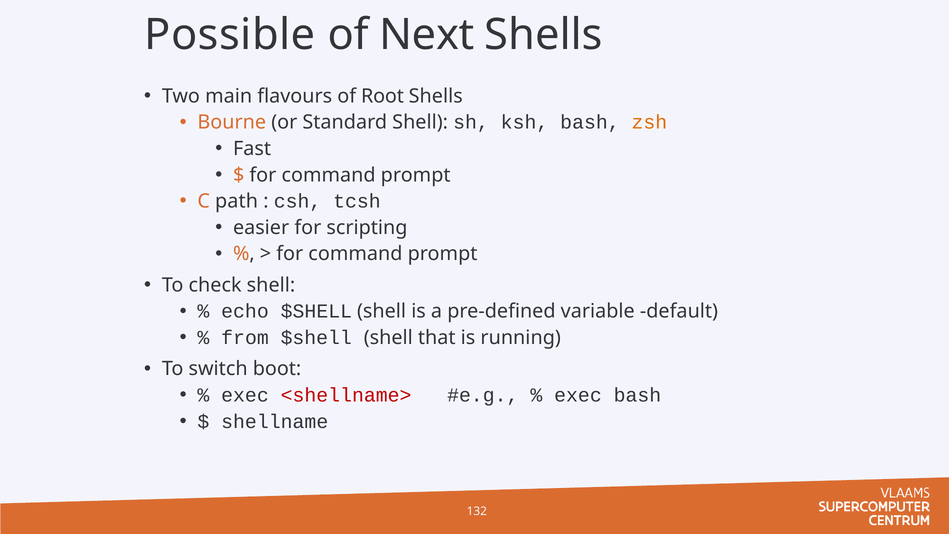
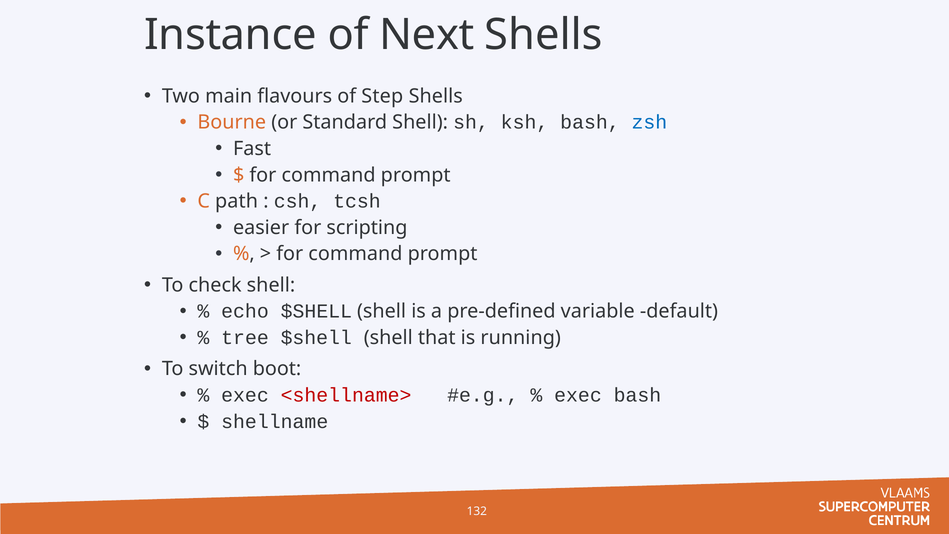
Possible: Possible -> Instance (230, 35)
Root: Root -> Step (382, 96)
zsh colour: orange -> blue (649, 122)
from: from -> tree (245, 338)
